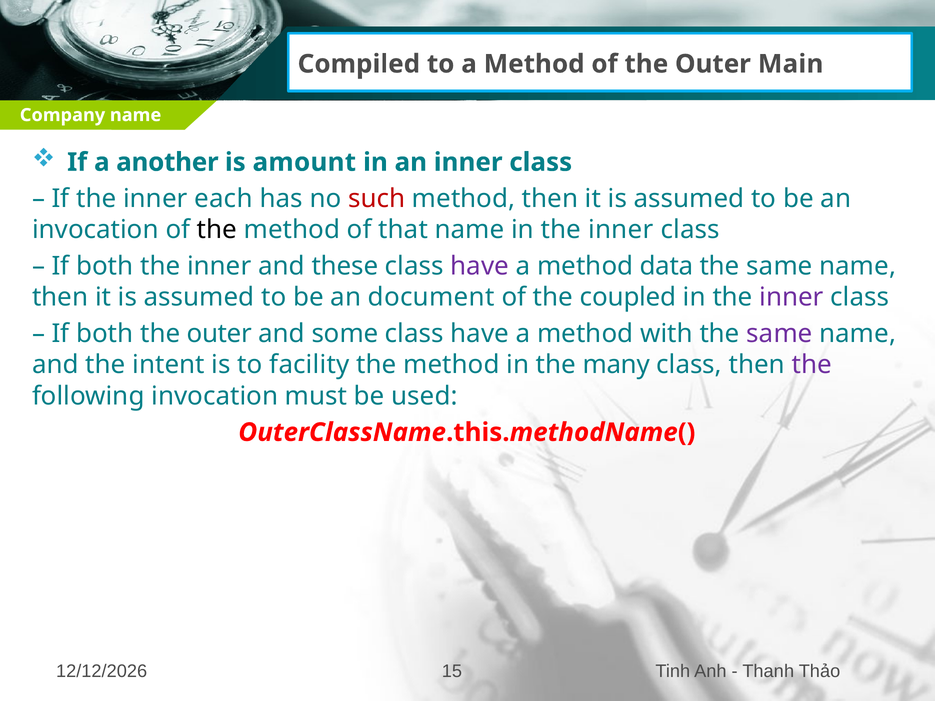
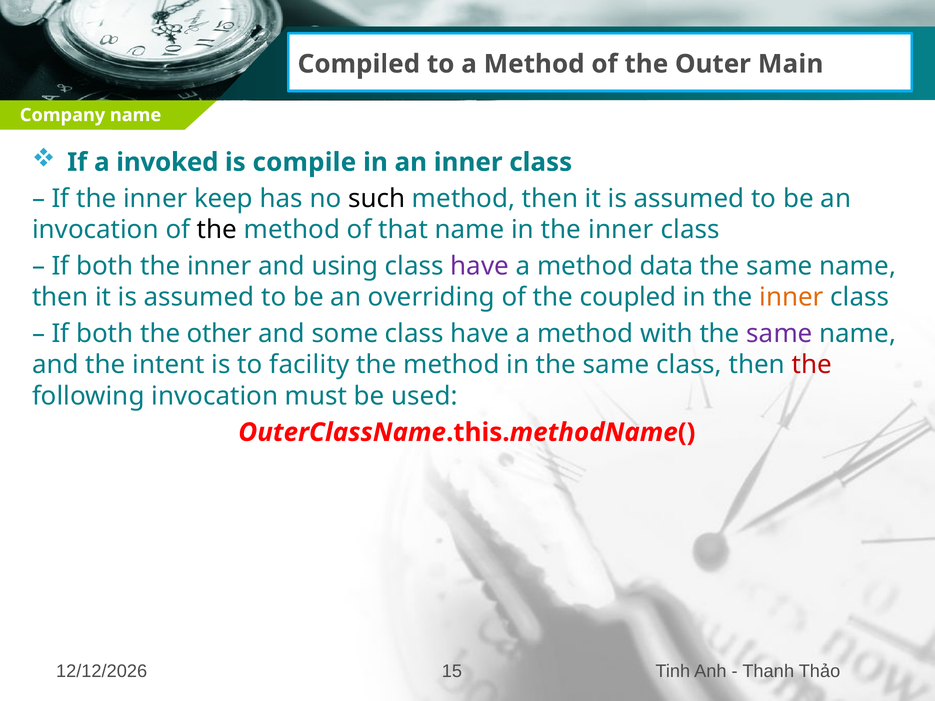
another: another -> invoked (167, 162)
amount: amount -> compile (304, 162)
each: each -> keep (224, 199)
such colour: red -> black (377, 199)
these: these -> using (345, 266)
document: document -> overriding (431, 297)
inner colour: purple -> orange (792, 297)
both the outer: outer -> other (219, 334)
in the many: many -> same (616, 365)
the colour: purple -> red (812, 365)
